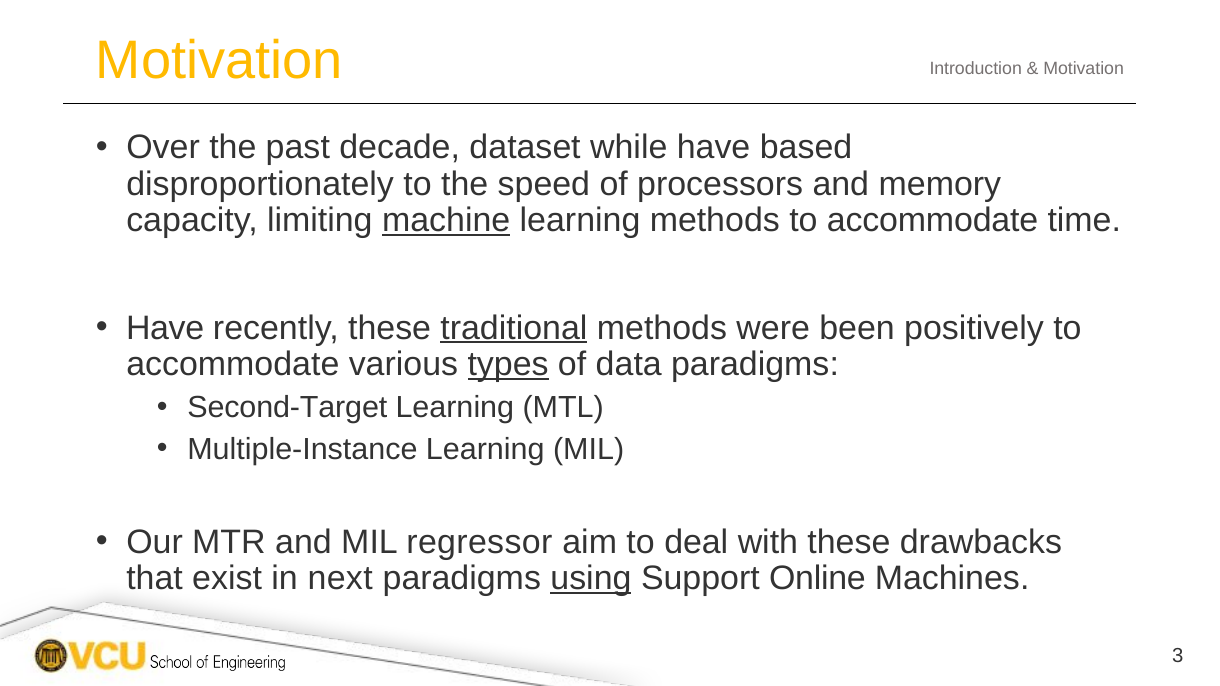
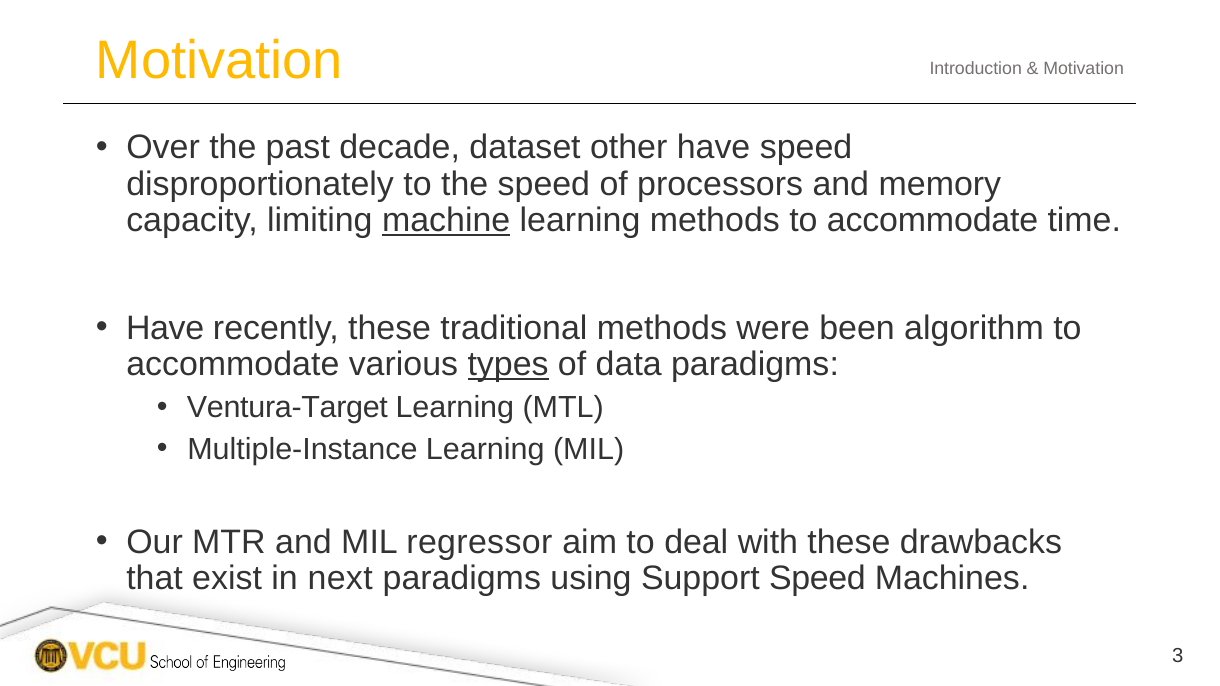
while: while -> other (629, 148)
have based: based -> speed (806, 148)
traditional underline: present -> none (514, 328)
positively: positively -> algorithm (974, 328)
Second-Target: Second-Target -> Ventura-Target (287, 408)
using underline: present -> none (591, 579)
Support Online: Online -> Speed (817, 579)
